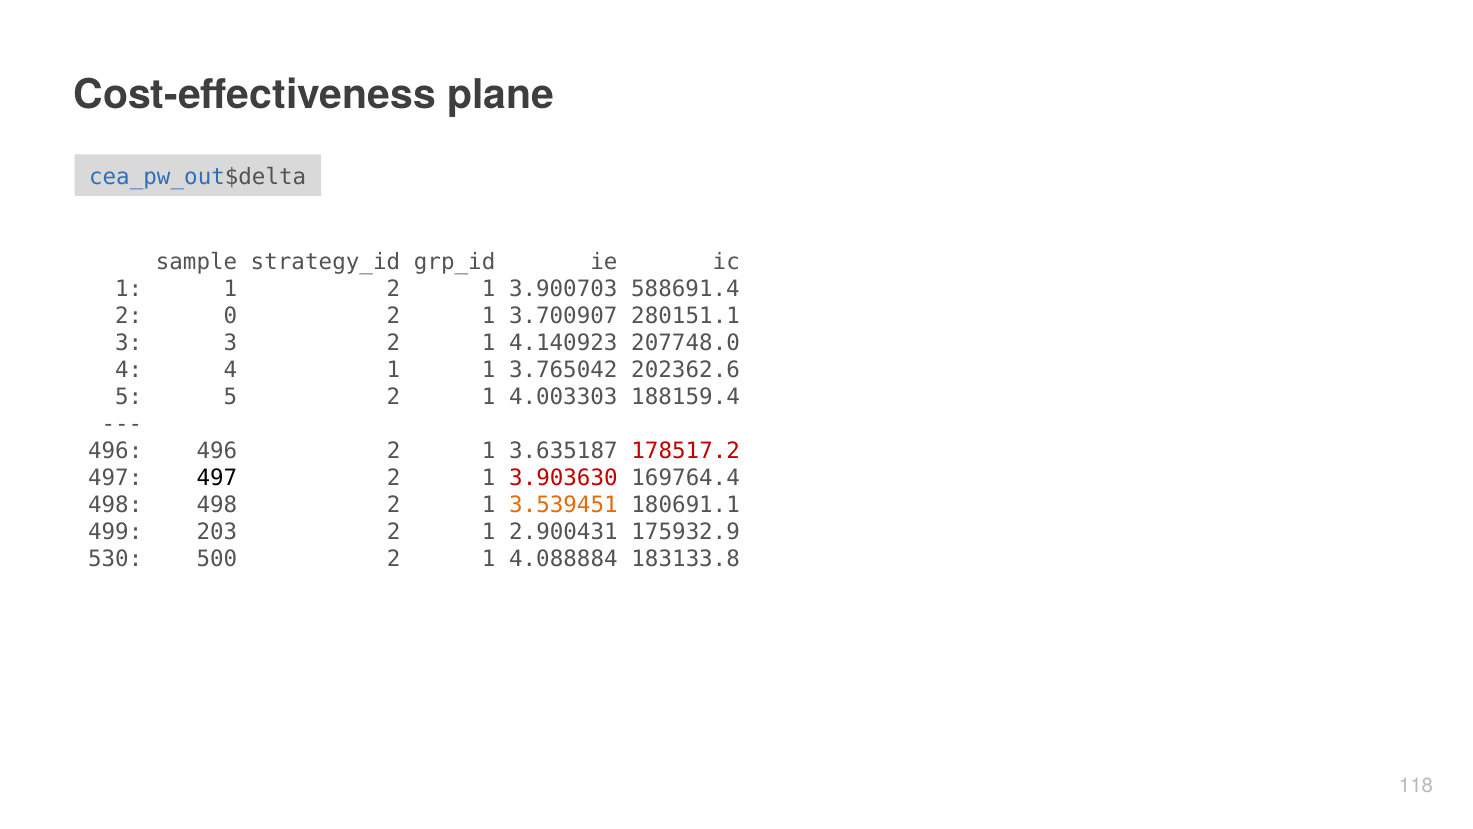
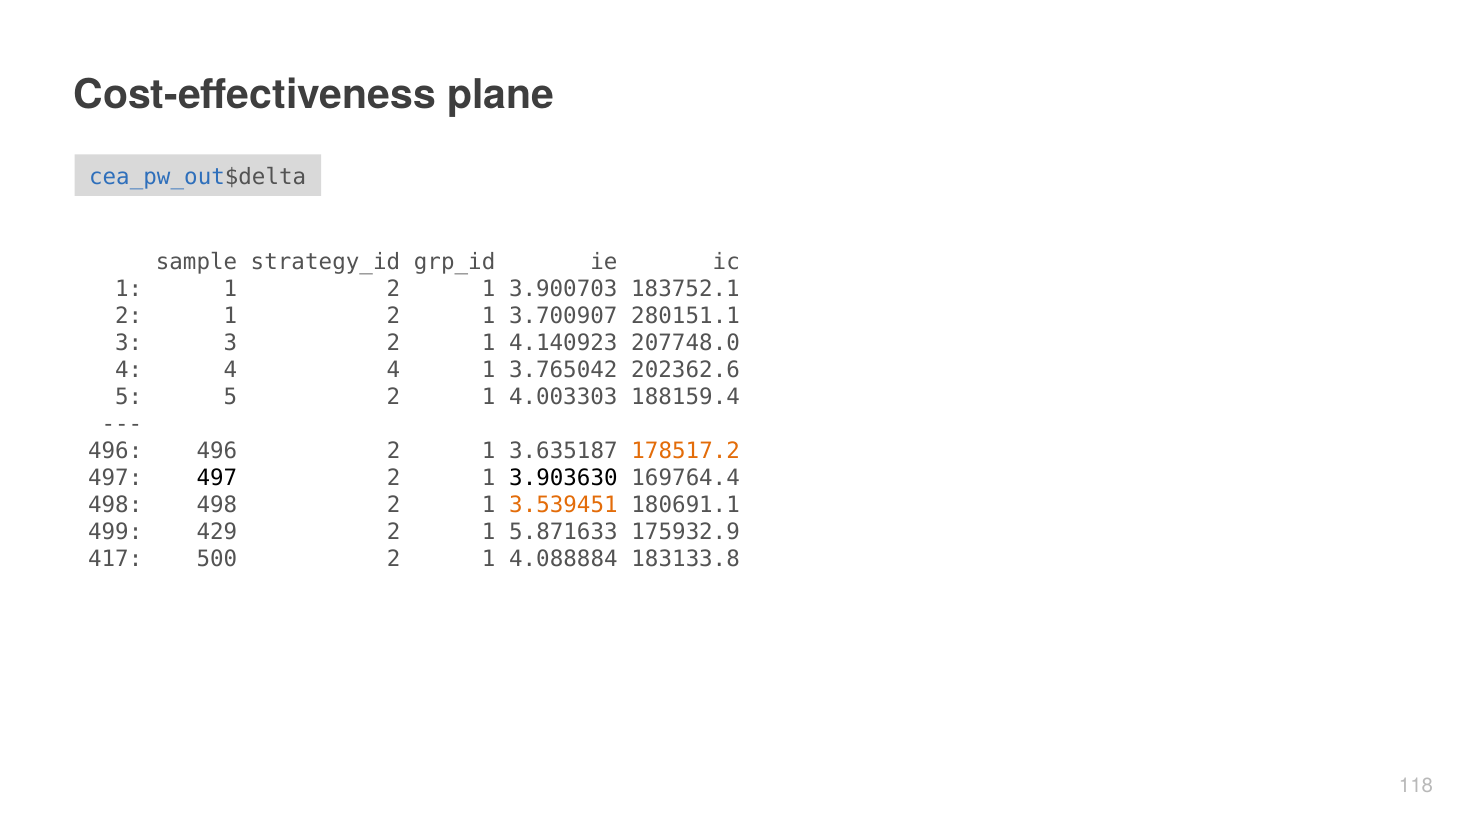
588691.4: 588691.4 -> 183752.1 (685, 289)
0: 0 -> 1 (231, 316)
4 4 1: 1 -> 4 (393, 370)
178517.2 colour: red -> orange (686, 451)
3.903630 colour: red -> black (563, 478)
203: 203 -> 429 (217, 532)
2.900431: 2.900431 -> 5.871633 (563, 532)
530: 530 -> 417 (115, 559)
